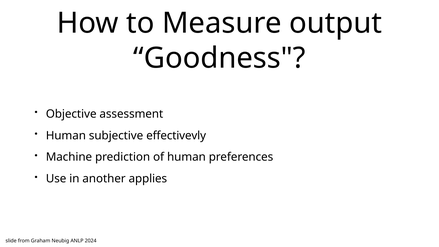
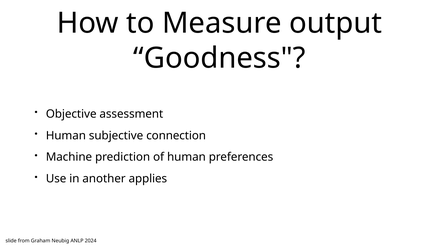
effectivevly: effectivevly -> connection (176, 135)
